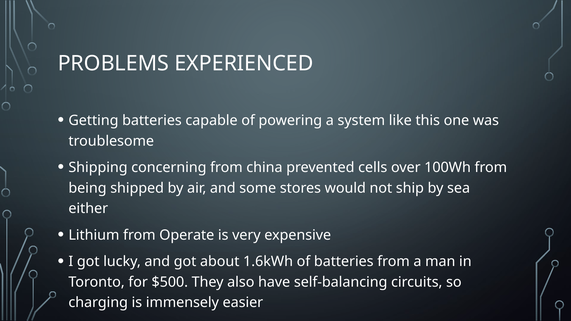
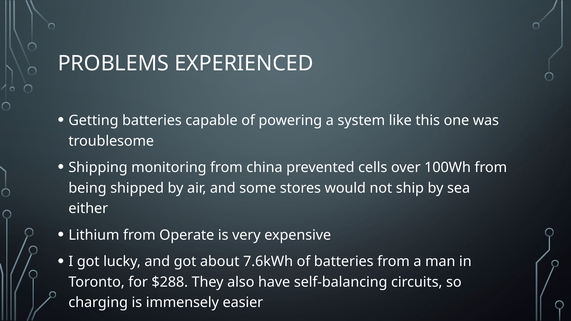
concerning: concerning -> monitoring (169, 168)
1.6kWh: 1.6kWh -> 7.6kWh (268, 262)
$500: $500 -> $288 (170, 282)
